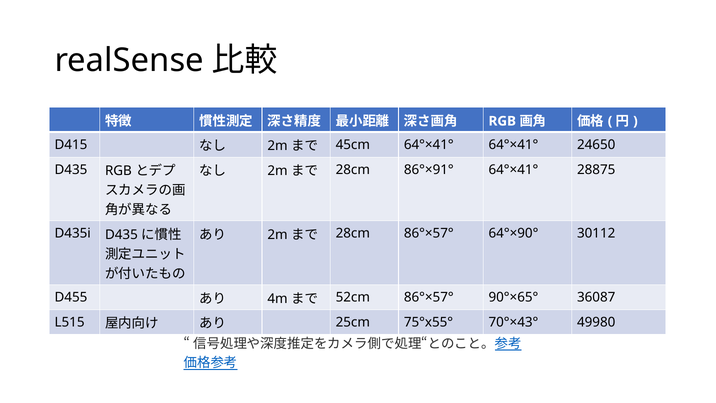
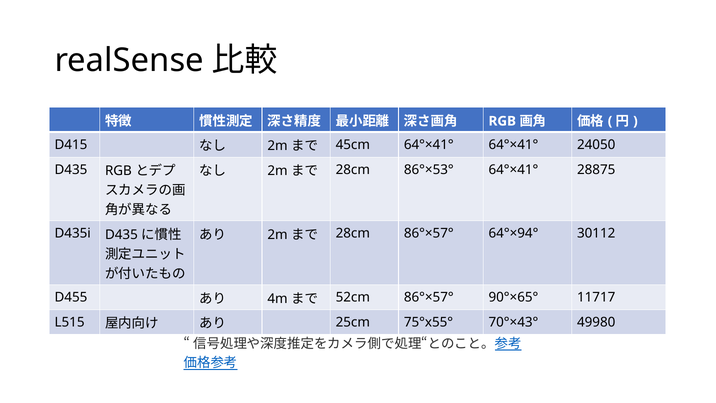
24650: 24650 -> 24050 (596, 145)
86°×91°: 86°×91° -> 86°×53° (429, 170)
64°×90°: 64°×90° -> 64°×94° (513, 233)
36087: 36087 -> 11717 (596, 297)
